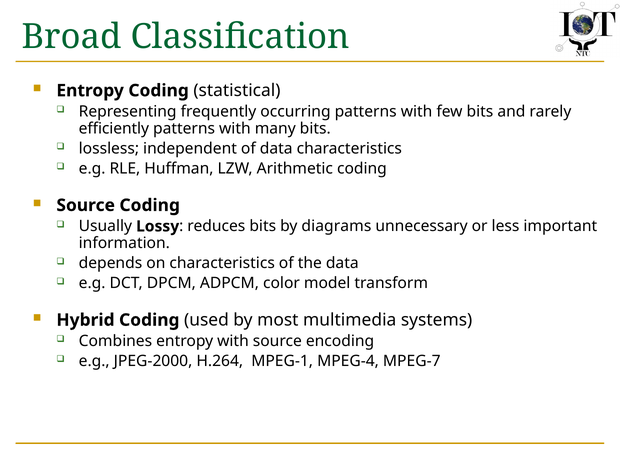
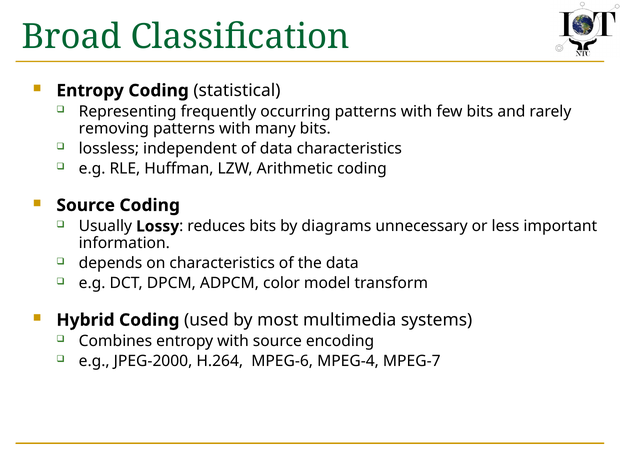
efficiently: efficiently -> removing (114, 128)
MPEG-1: MPEG-1 -> MPEG-6 (282, 361)
